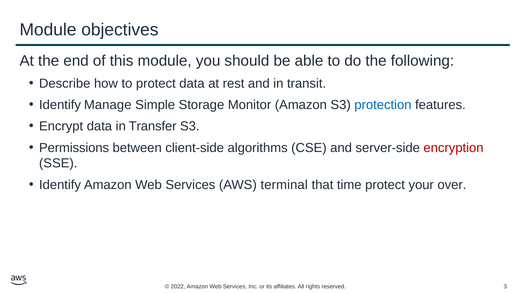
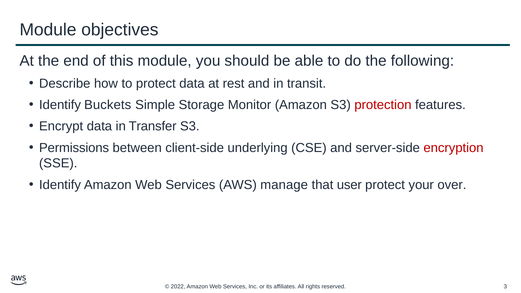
Manage: Manage -> Buckets (108, 105)
protection colour: blue -> red (383, 105)
algorithms: algorithms -> underlying (258, 148)
terminal: terminal -> manage (284, 185)
time: time -> user (349, 185)
